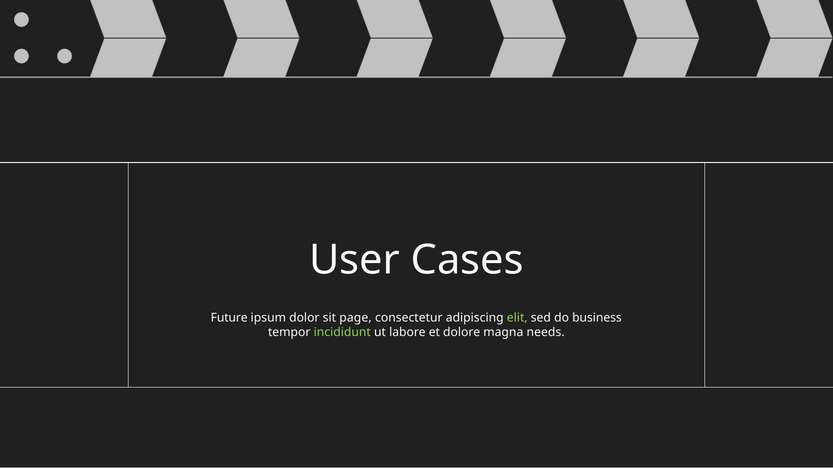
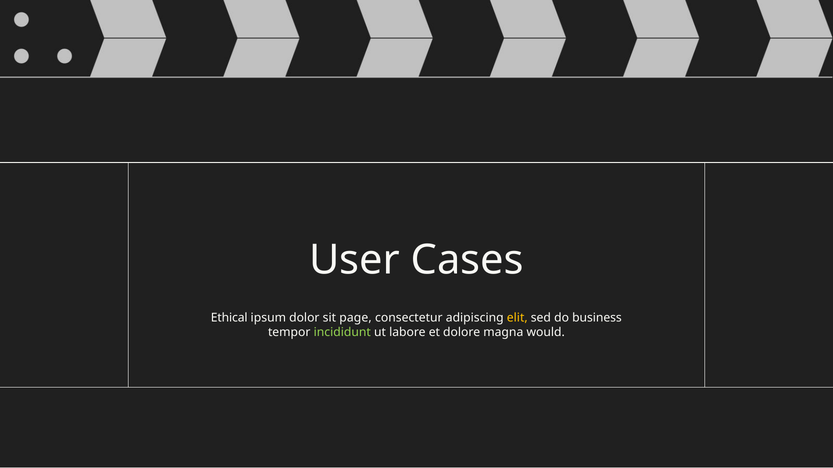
Future: Future -> Ethical (229, 318)
elit colour: light green -> yellow (517, 318)
needs: needs -> would (546, 333)
